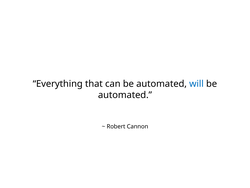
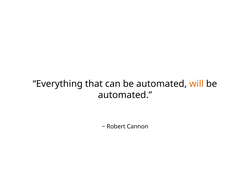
will colour: blue -> orange (196, 84)
